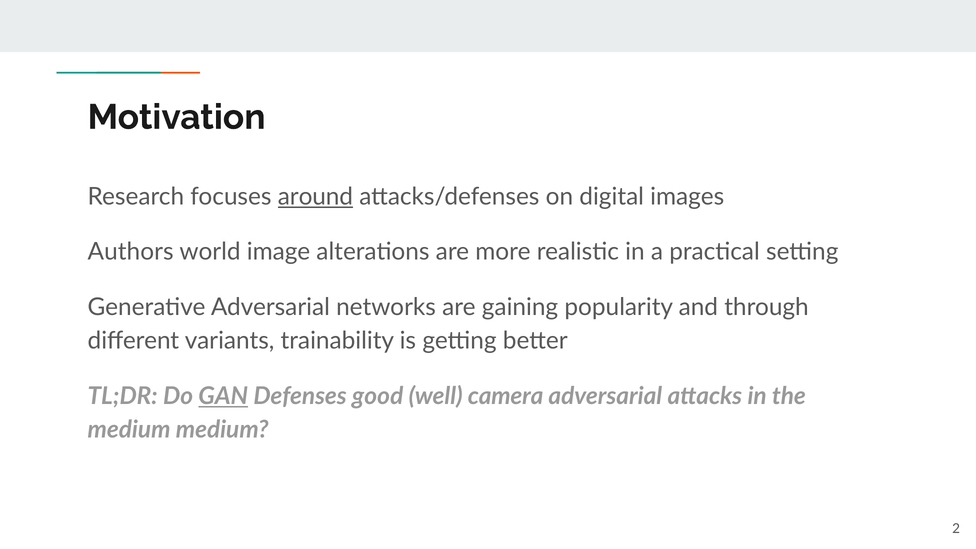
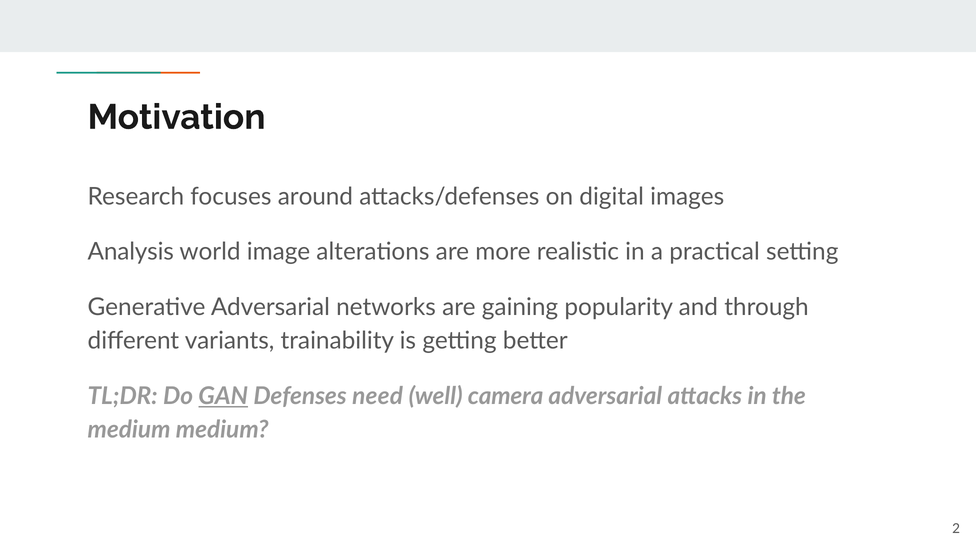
around underline: present -> none (315, 197)
Authors: Authors -> Analysis (131, 252)
good: good -> need (378, 396)
